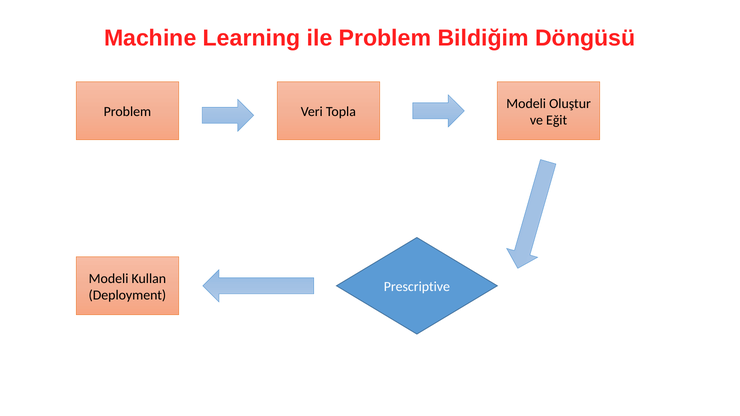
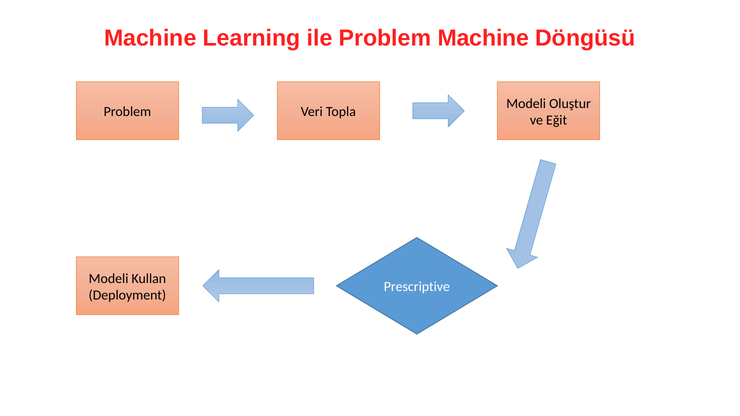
Problem Bildiğim: Bildiğim -> Machine (483, 38)
